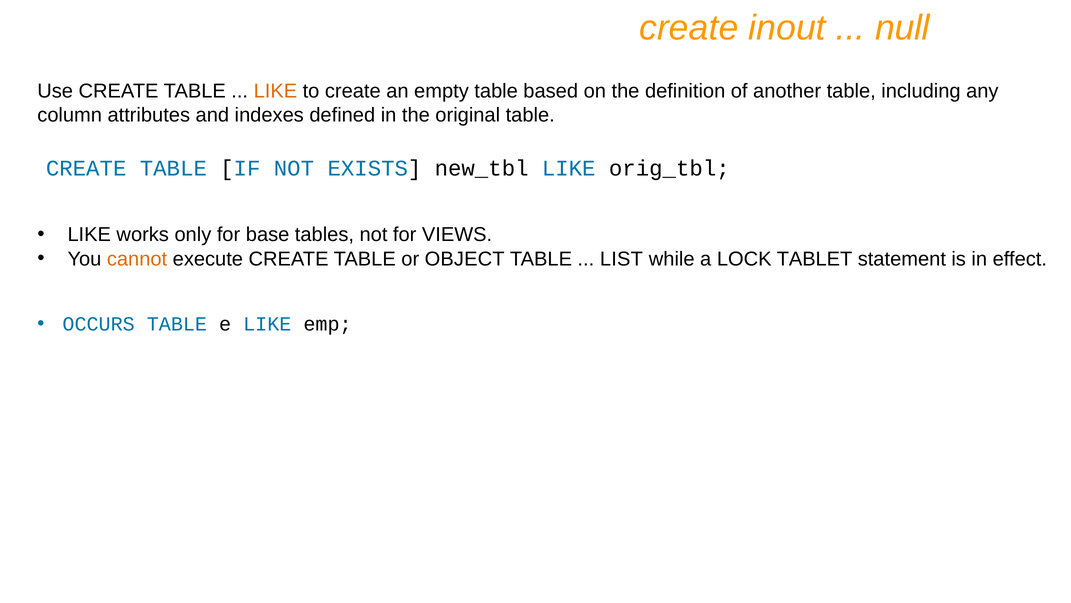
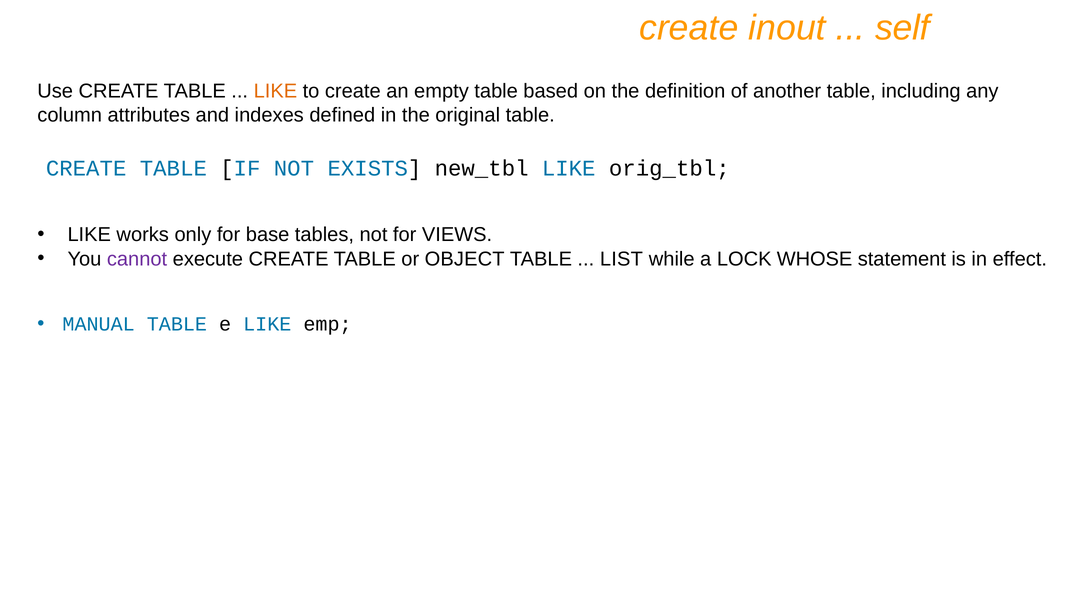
null: null -> self (902, 28)
cannot colour: orange -> purple (137, 259)
TABLET: TABLET -> WHOSE (815, 259)
OCCURS: OCCURS -> MANUAL (99, 324)
